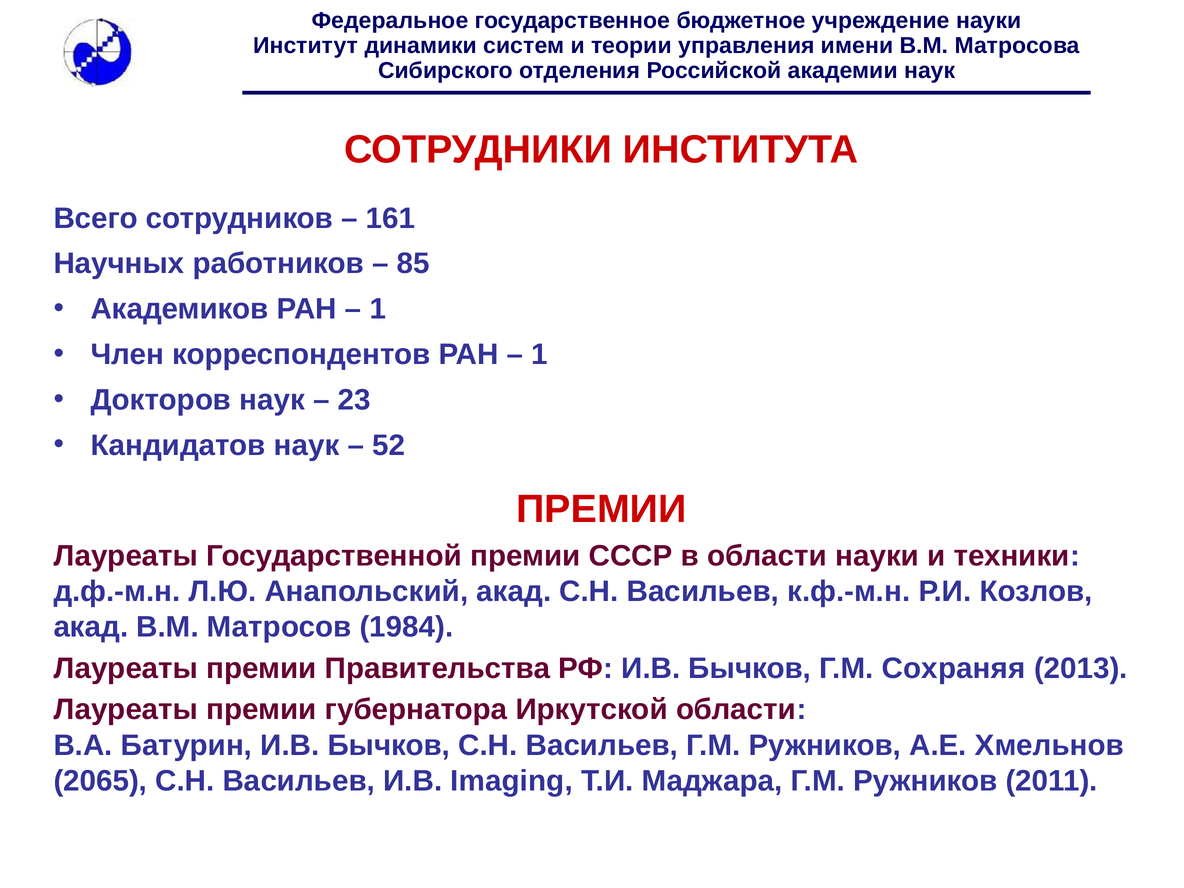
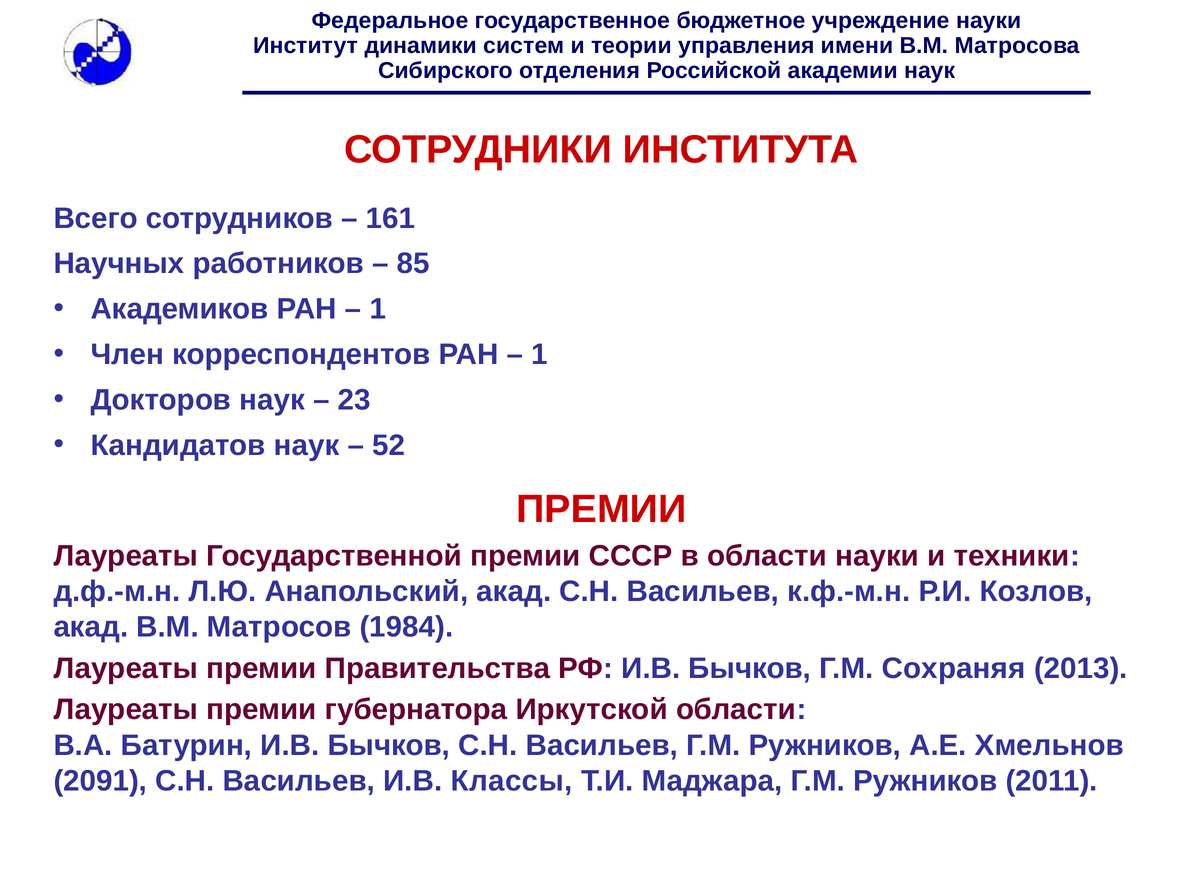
2065: 2065 -> 2091 (100, 781)
Imaging: Imaging -> Классы (512, 781)
